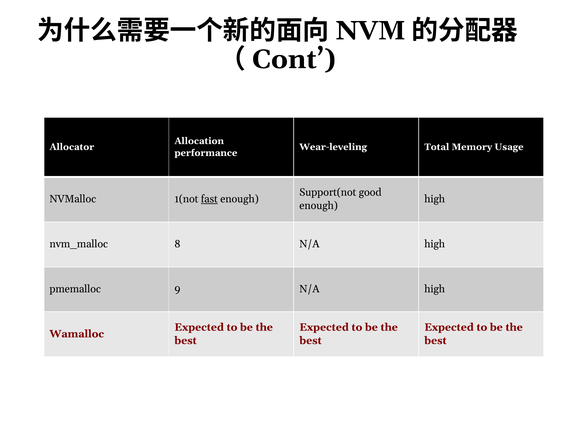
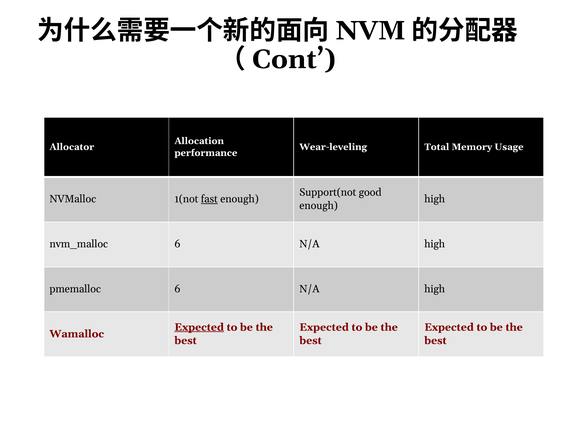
8: 8 -> 6 (177, 244)
pmemalloc 9: 9 -> 6 (177, 289)
Expected underline: none -> present (199, 327)
